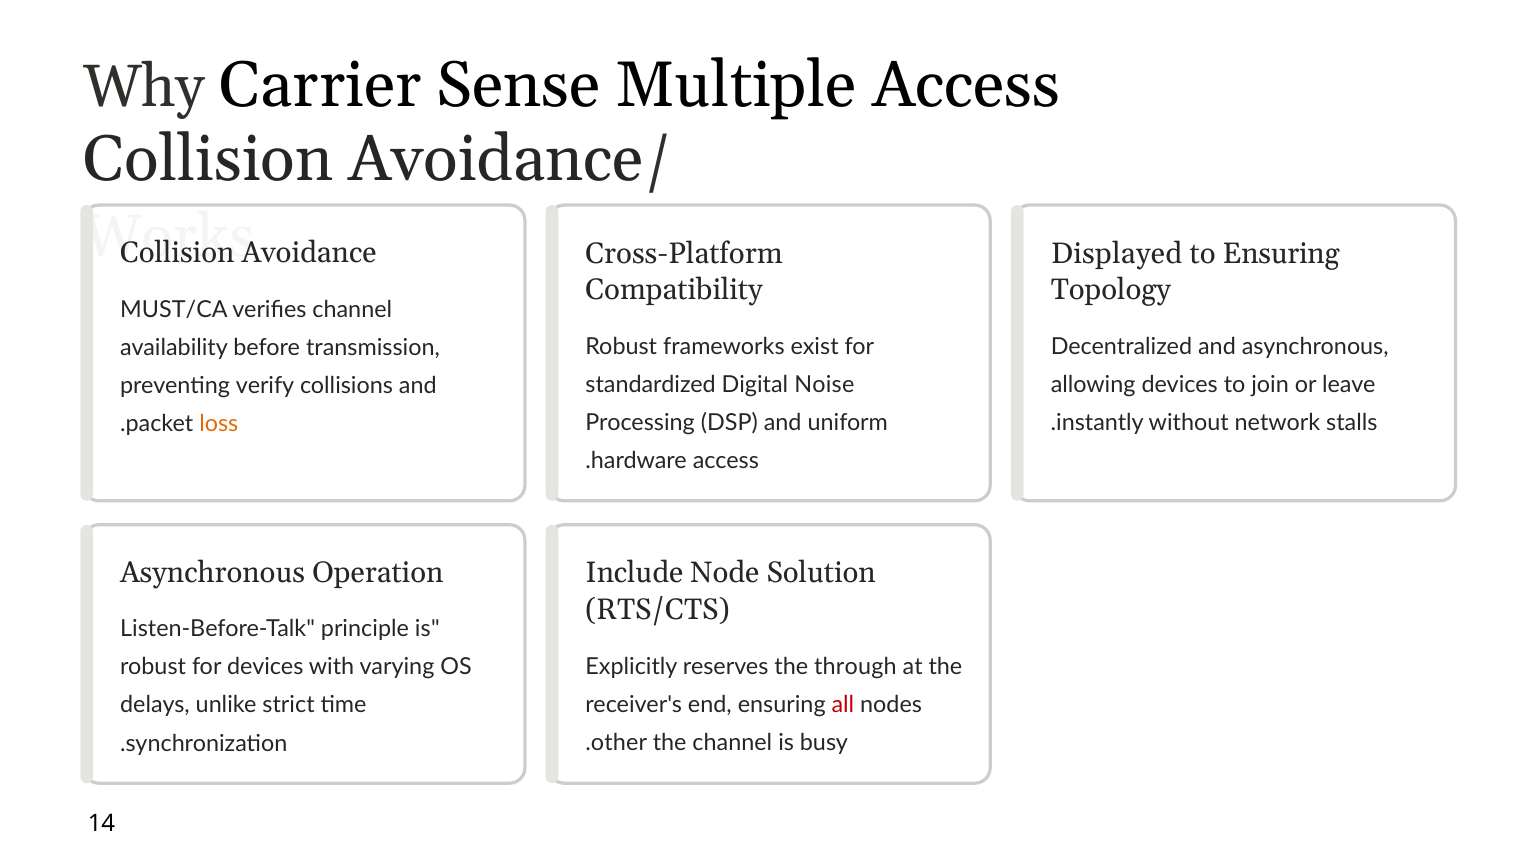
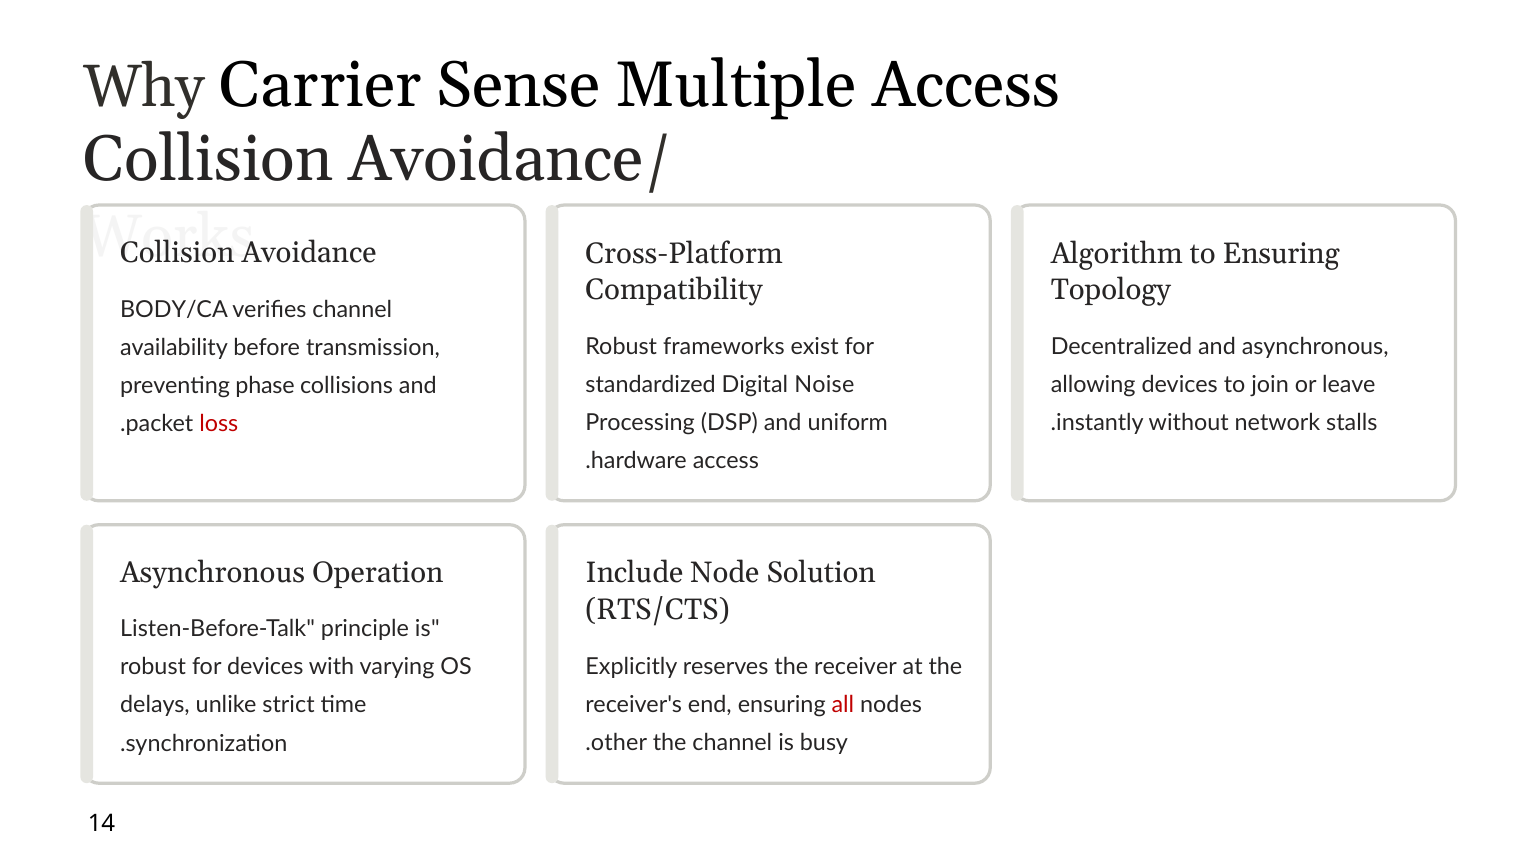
Displayed: Displayed -> Algorithm (1117, 253)
MUST/CA: MUST/CA -> BODY/CA (174, 309)
verify: verify -> phase (265, 385)
loss colour: orange -> red (219, 423)
through: through -> receiver (856, 666)
